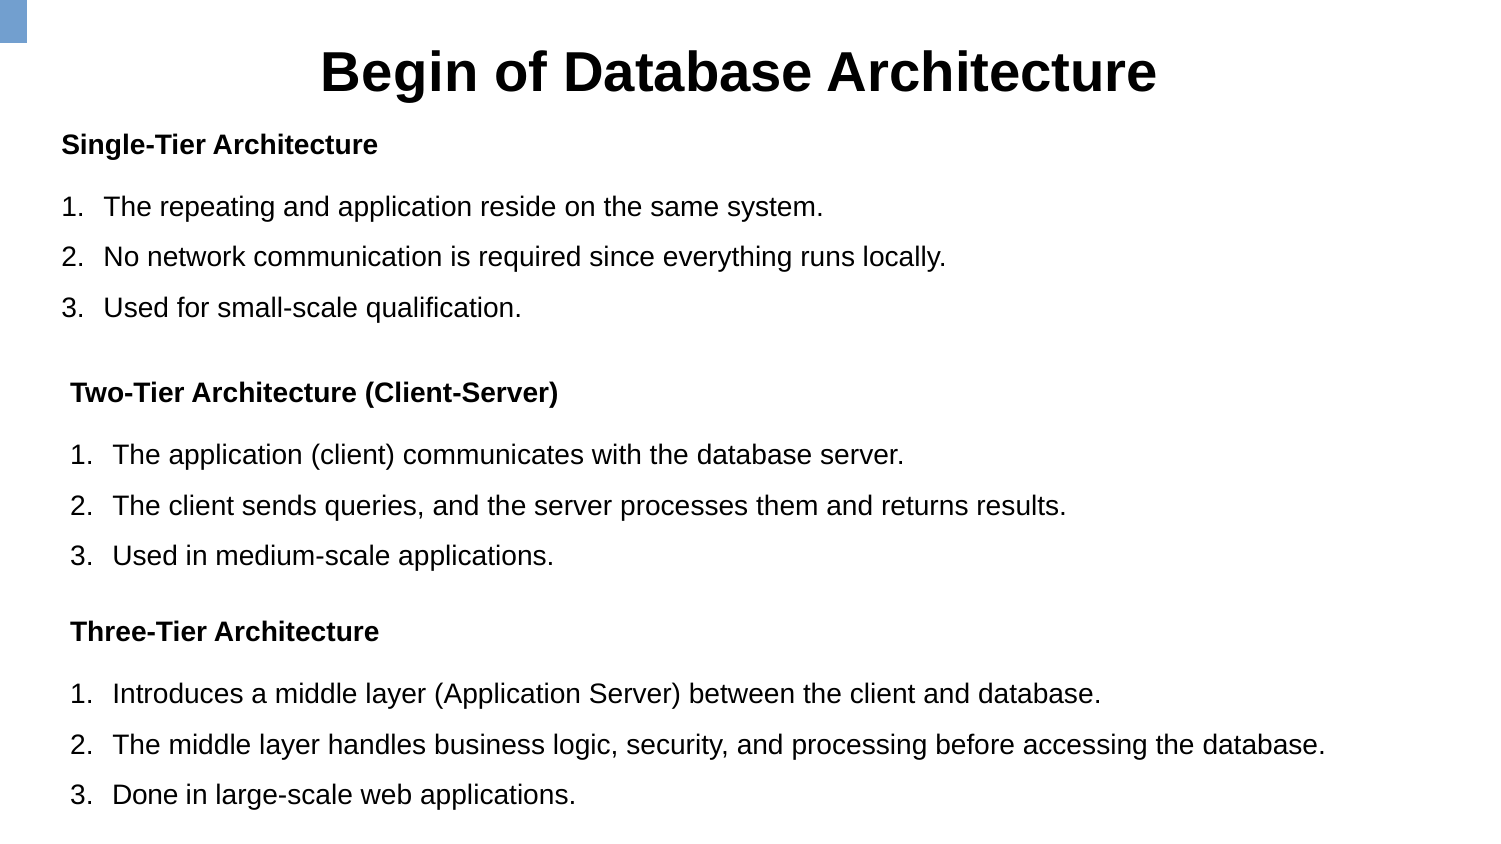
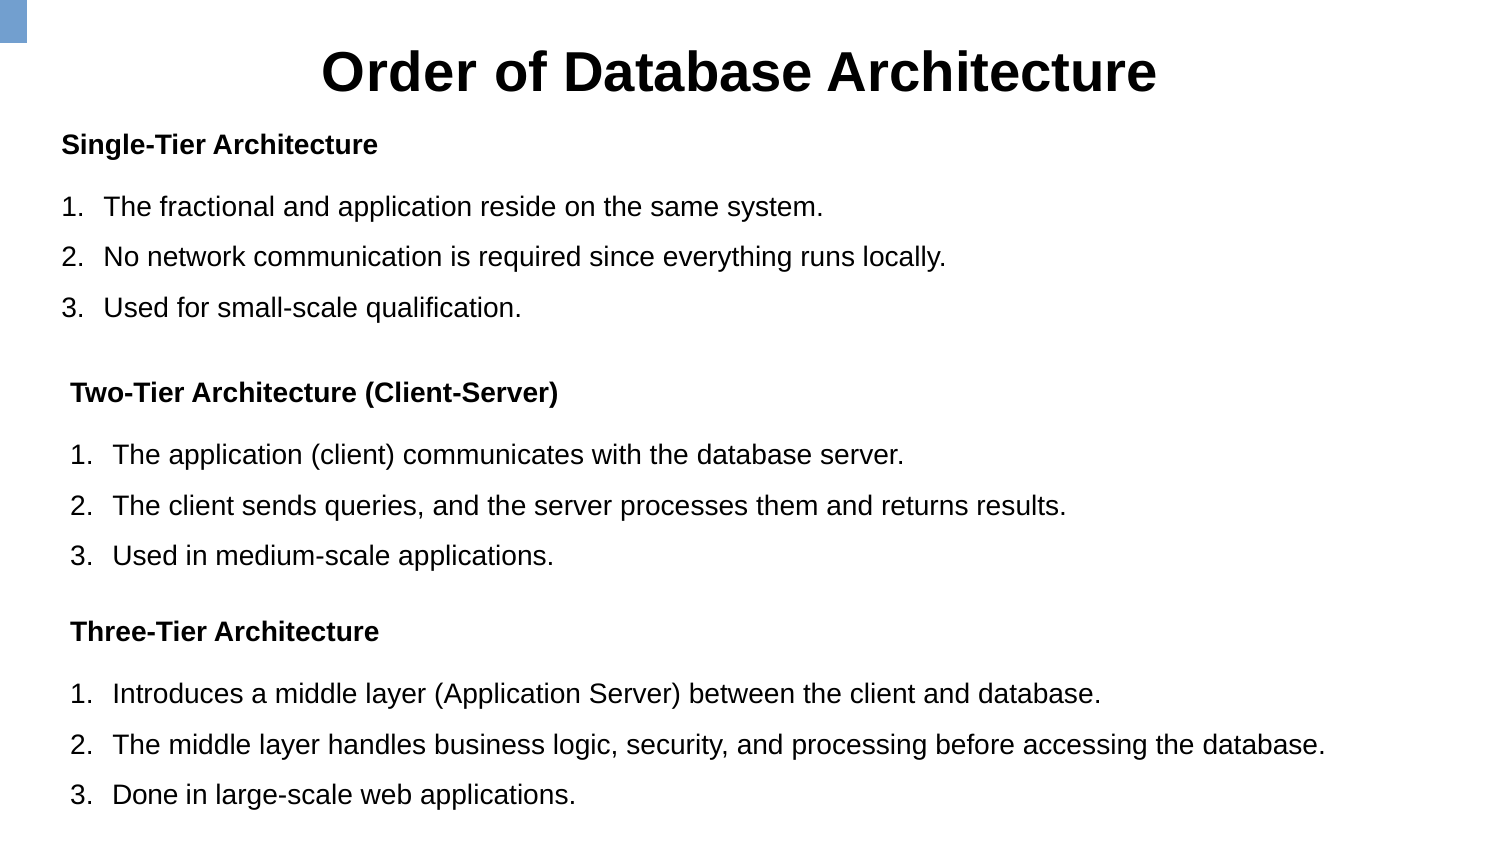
Begin: Begin -> Order (400, 73)
repeating: repeating -> fractional (217, 207)
